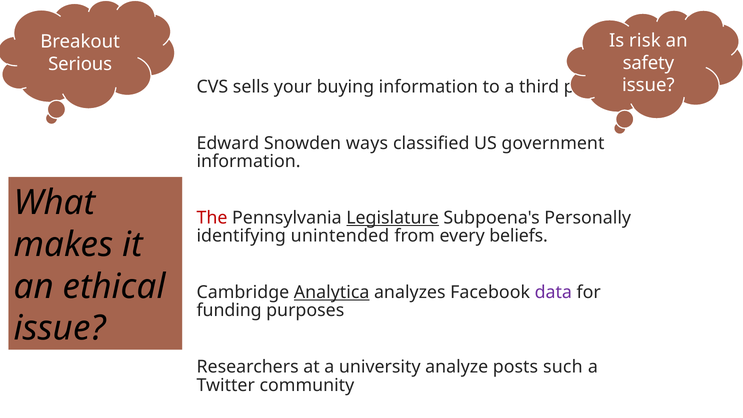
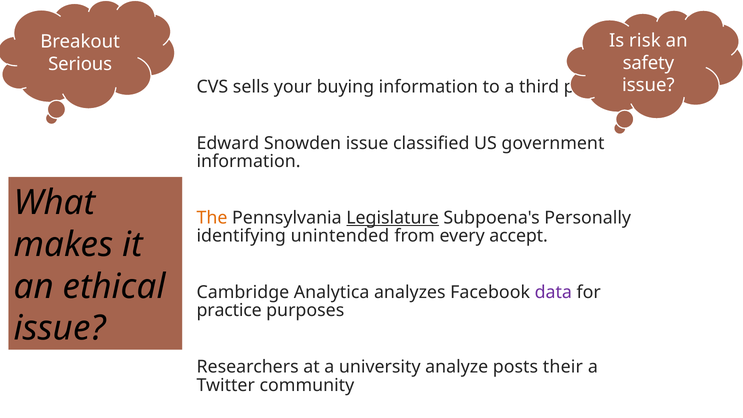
Snowden ways: ways -> issue (367, 143)
The colour: red -> orange (212, 218)
beliefs: beliefs -> accept (519, 236)
Analytica underline: present -> none (332, 292)
funding: funding -> practice (229, 311)
such: such -> their (563, 367)
